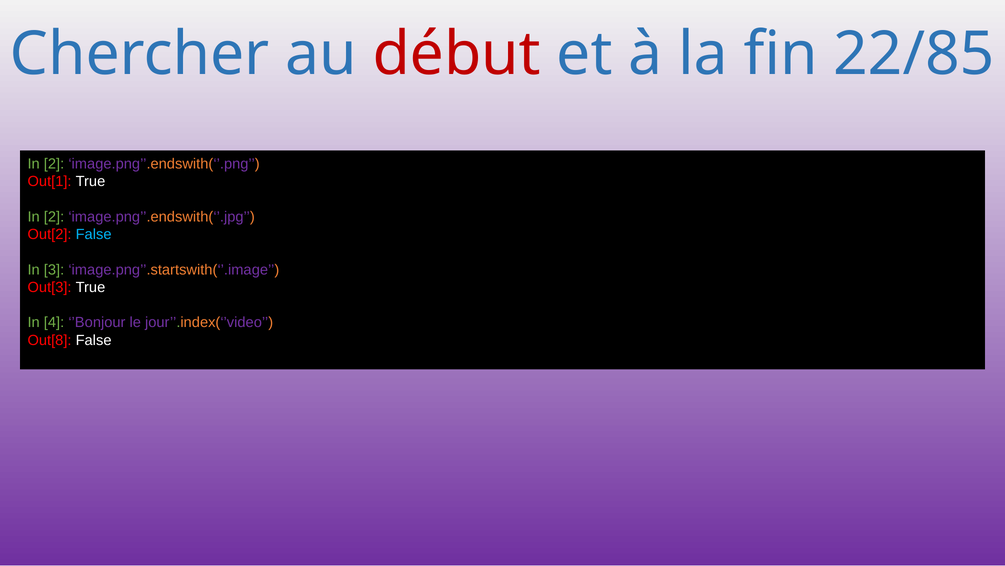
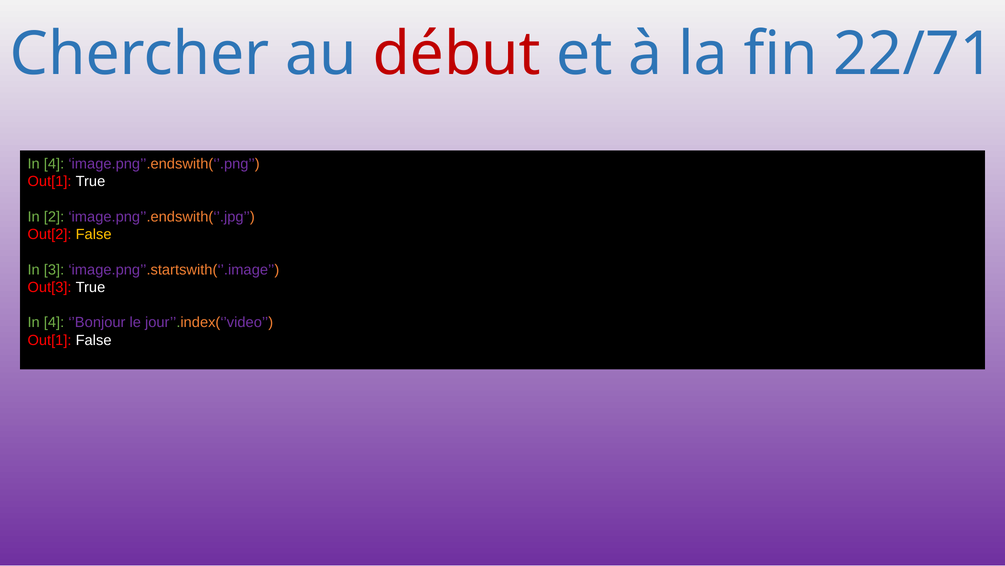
22/85: 22/85 -> 22/71 (914, 54)
2: 2 -> 4 (54, 164)
False colour: light blue -> yellow (94, 234)
Out[8: Out[8 -> Out[1 (50, 340)
